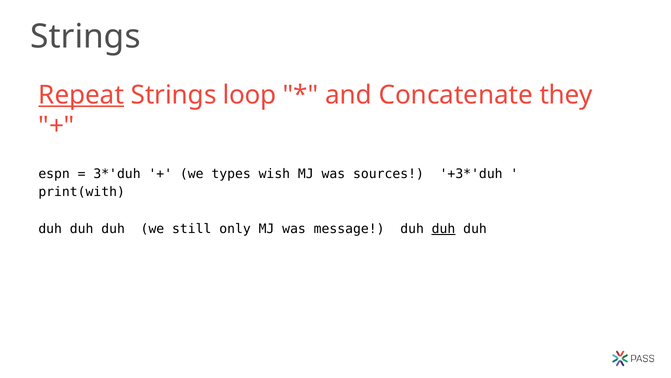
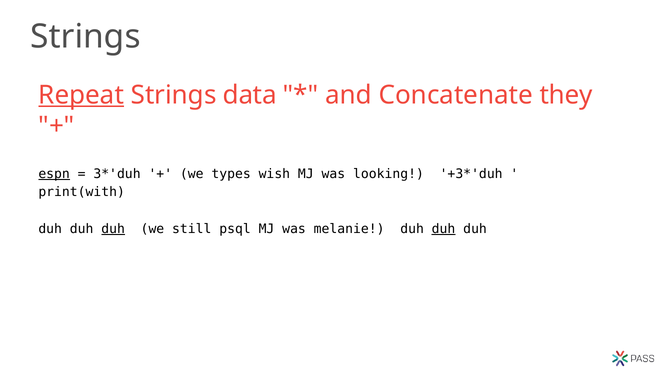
loop: loop -> data (250, 95)
espn underline: none -> present (54, 174)
sources: sources -> looking (388, 174)
duh underline: none -> present (113, 228)
only: only -> psql (235, 228)
message: message -> melanie (349, 228)
